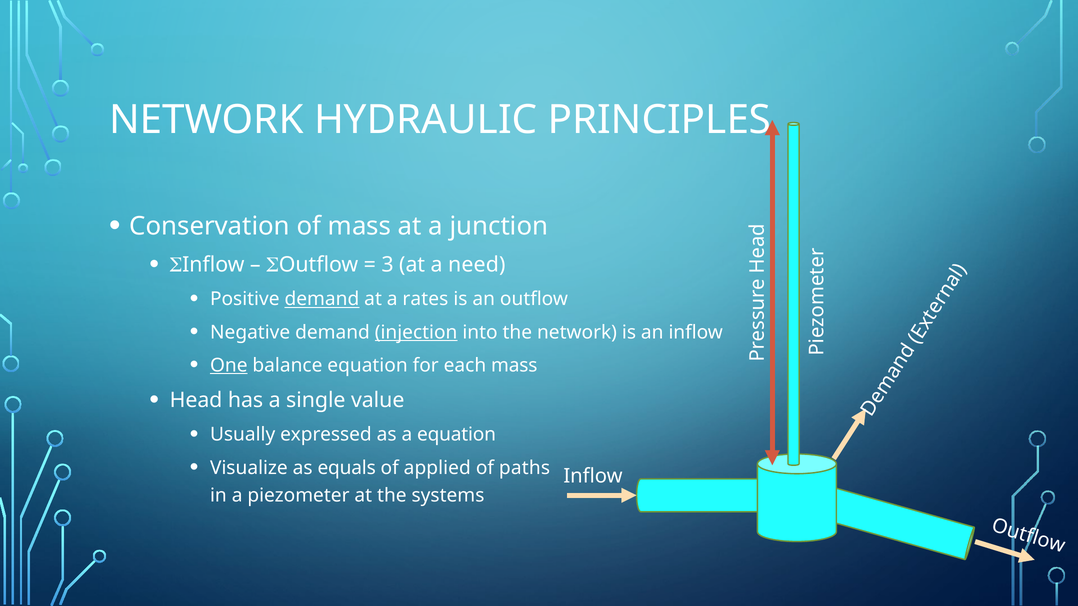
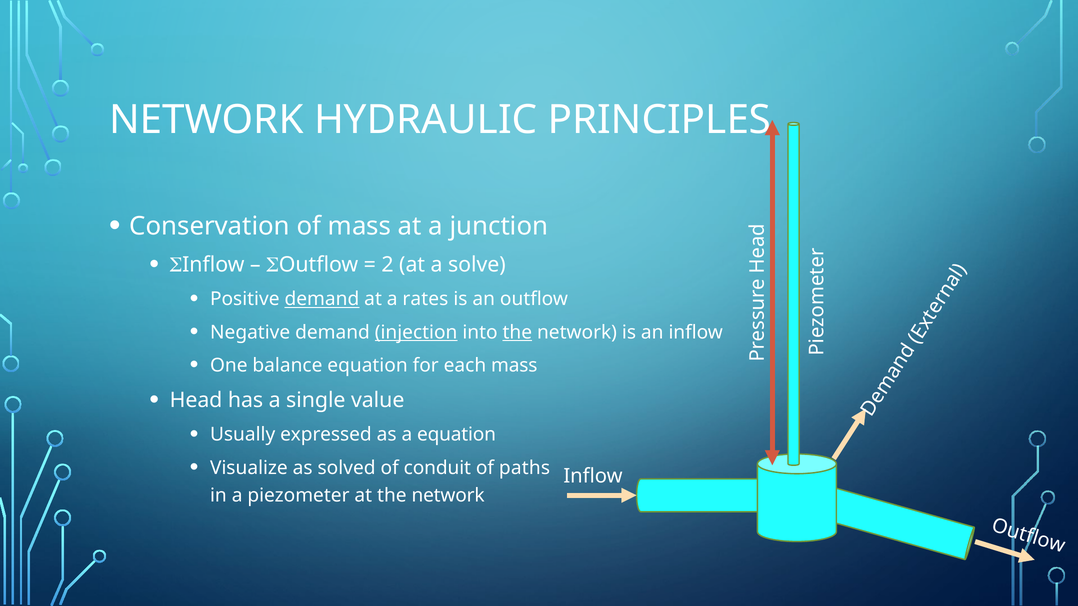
3: 3 -> 2 (388, 265)
need: need -> solve (477, 265)
the underline: none -> present (517, 332)
One underline: present -> none (229, 366)
equals: equals -> solved (347, 468)
applied: applied -> conduit (437, 468)
at the systems: systems -> network (448, 496)
